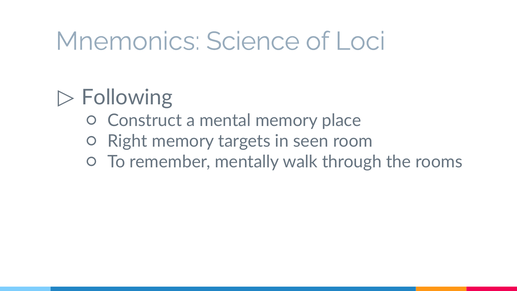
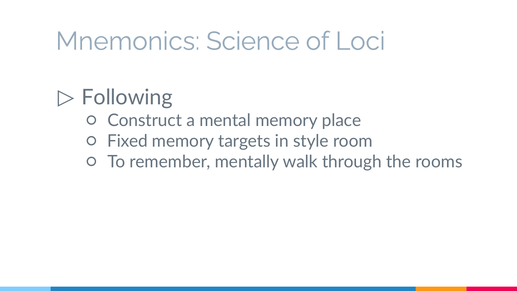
Right: Right -> Fixed (128, 141)
seen: seen -> style (311, 141)
